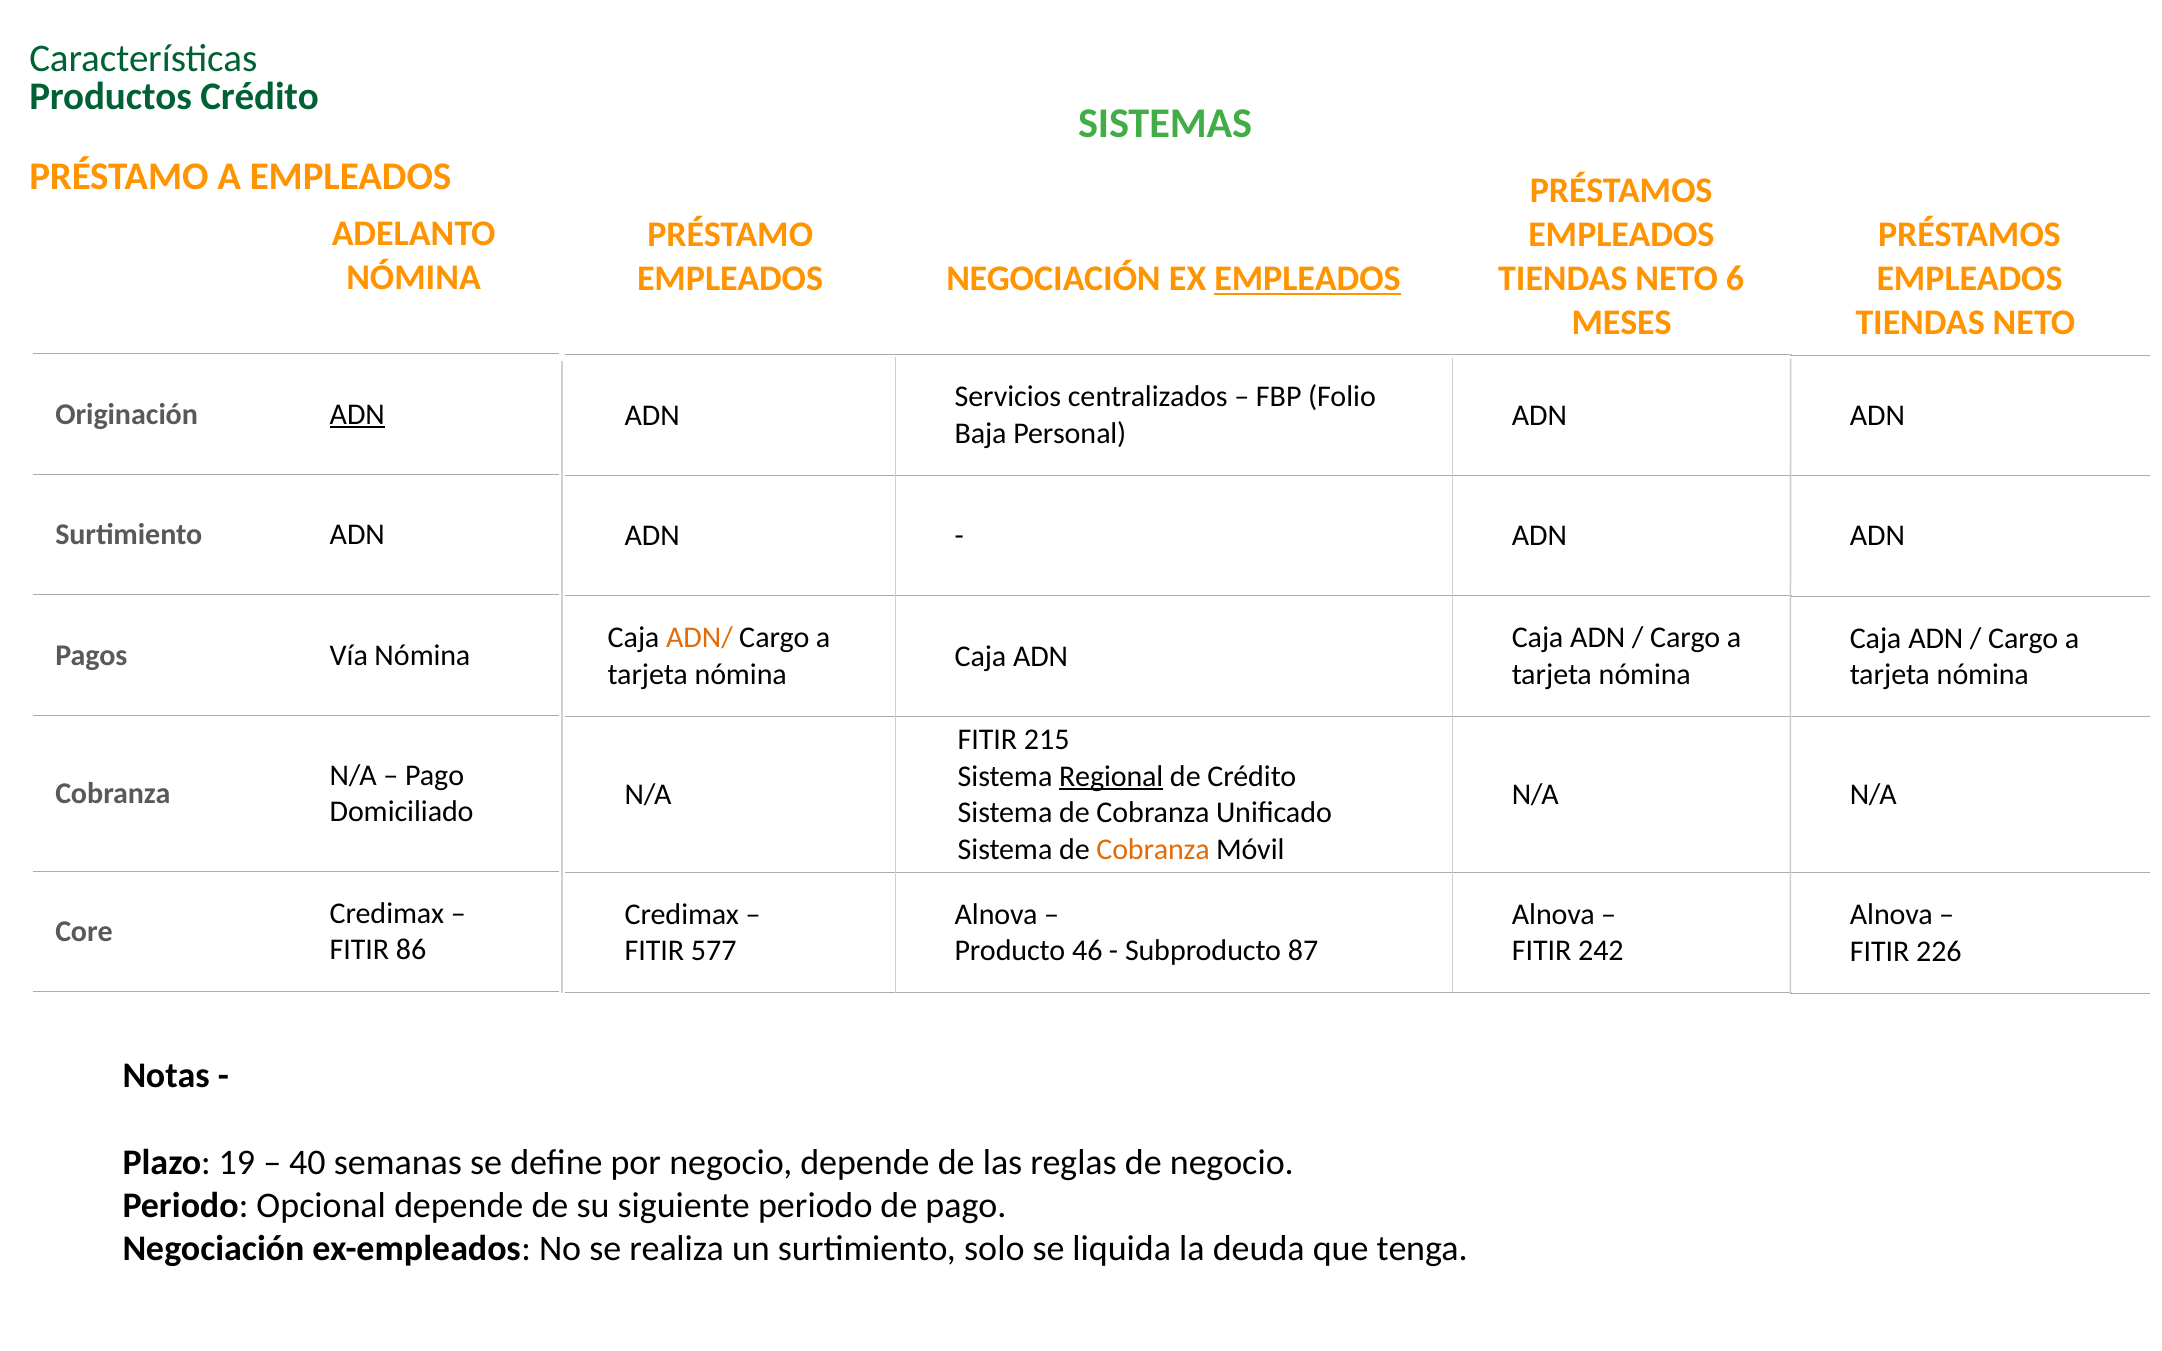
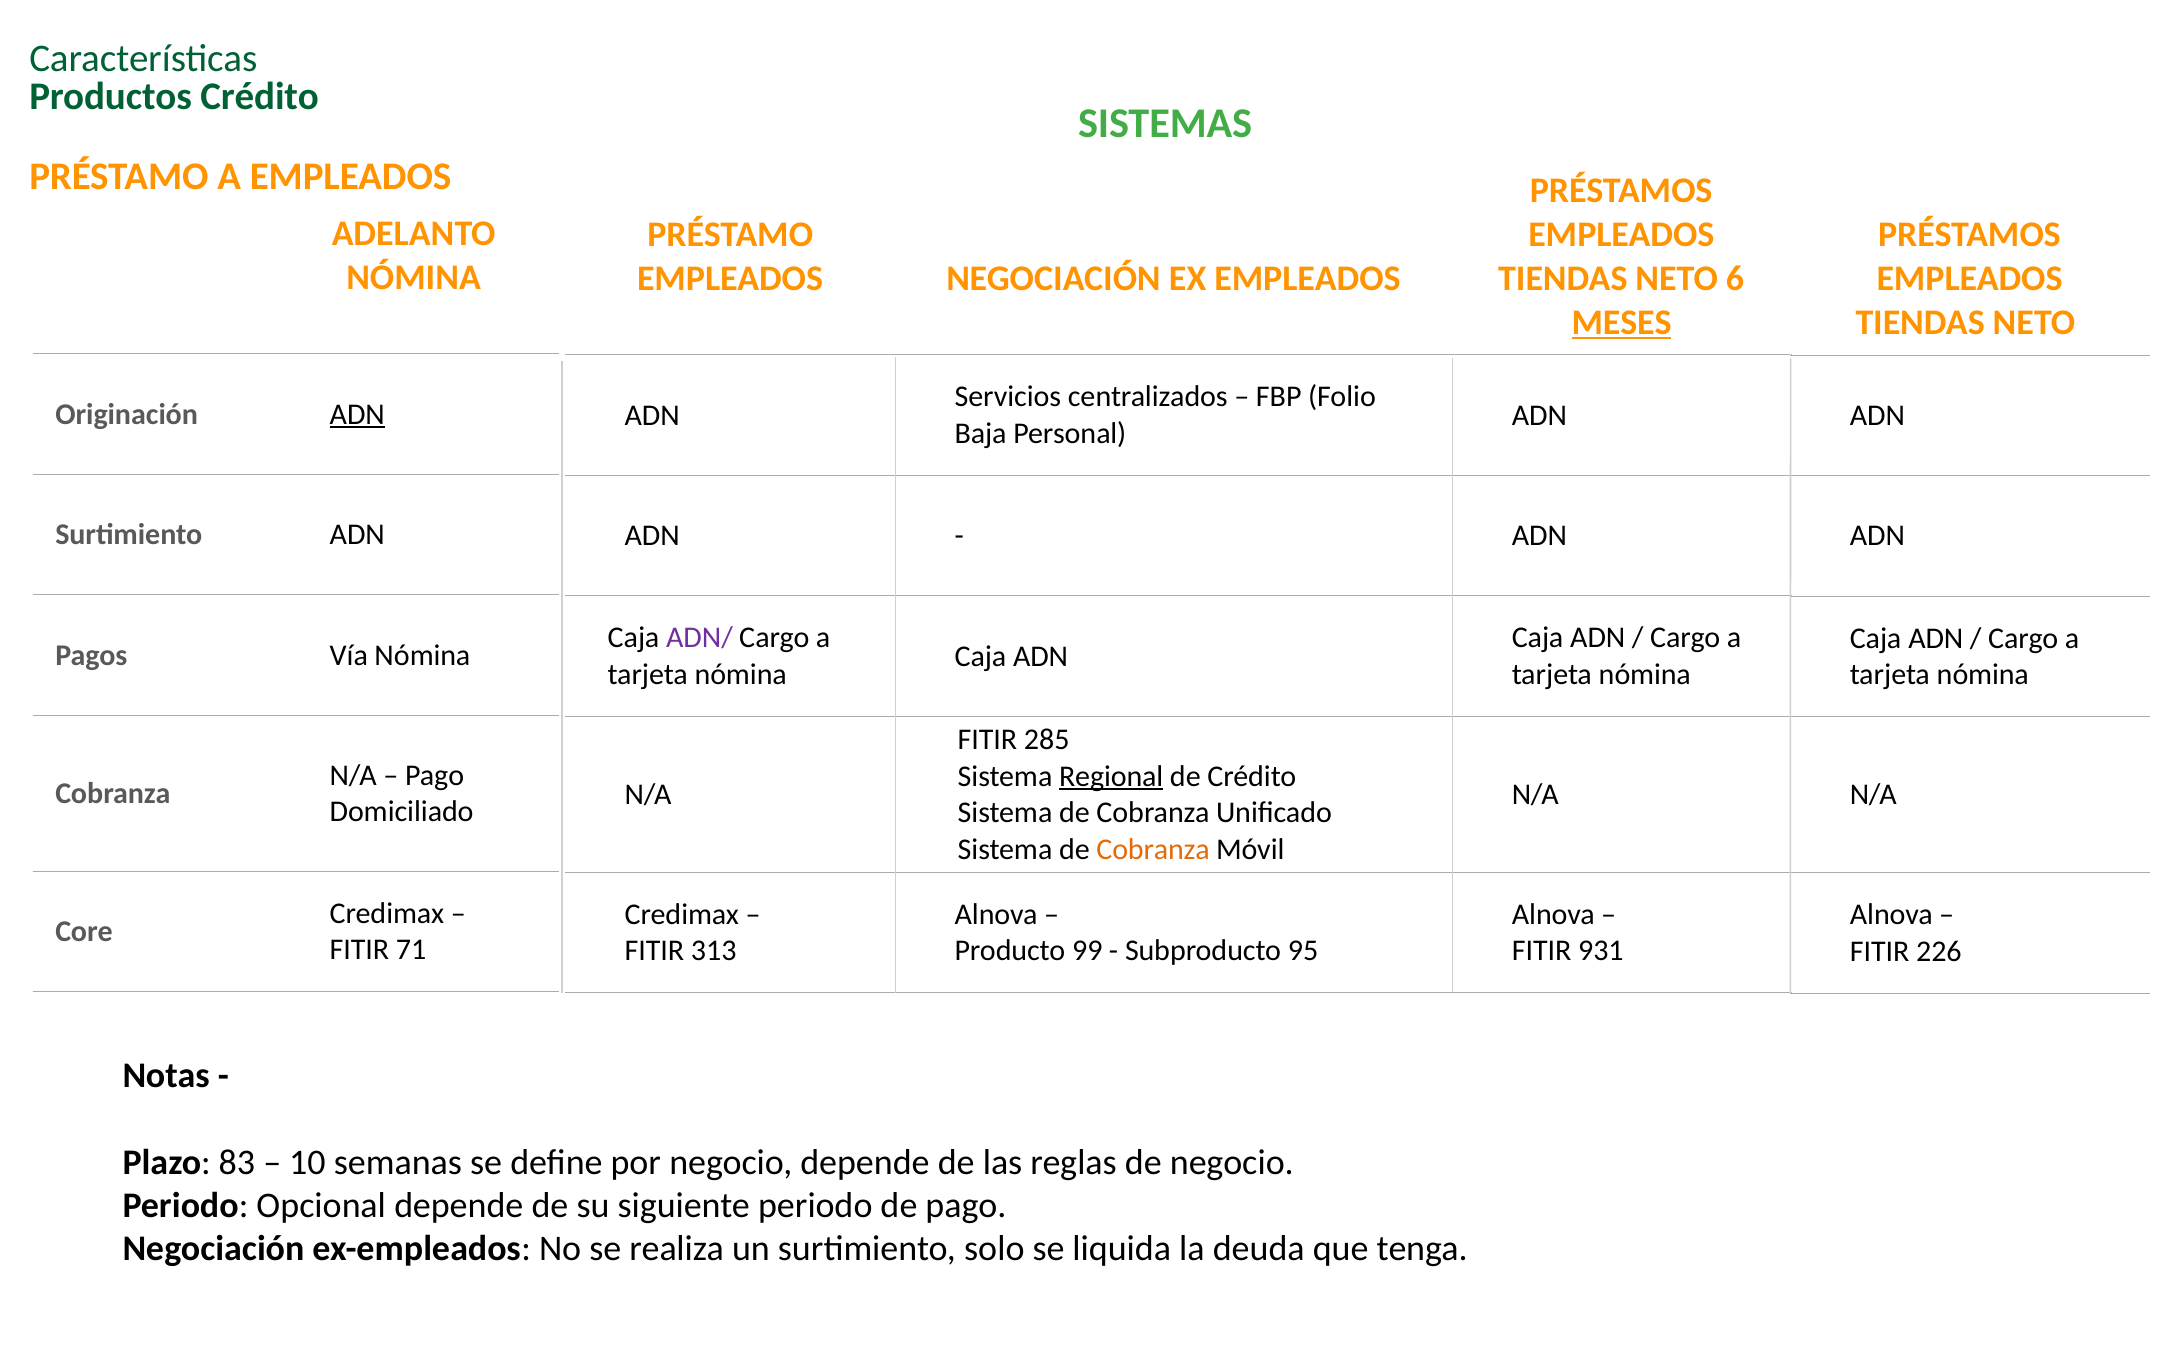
EMPLEADOS underline: present -> none (1307, 278)
MESES underline: none -> present (1622, 322)
ADN/ colour: orange -> purple (700, 638)
215: 215 -> 285 (1047, 740)
86: 86 -> 71 (411, 950)
577: 577 -> 313 (714, 951)
46: 46 -> 99 (1087, 951)
87: 87 -> 95 (1303, 951)
242: 242 -> 931 (1601, 951)
19: 19 -> 83 (237, 1163)
40: 40 -> 10 (307, 1163)
